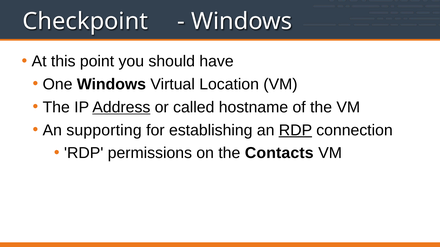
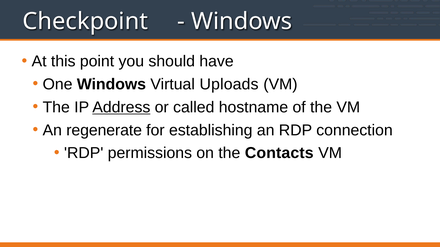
Location: Location -> Uploads (229, 84)
supporting: supporting -> regenerate (104, 130)
RDP underline: present -> none (295, 130)
